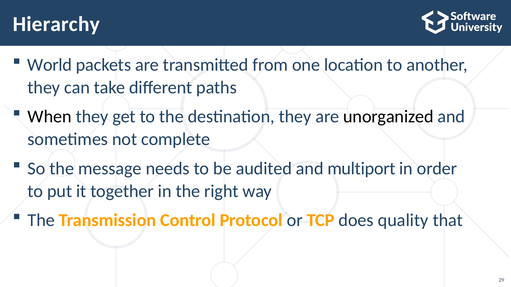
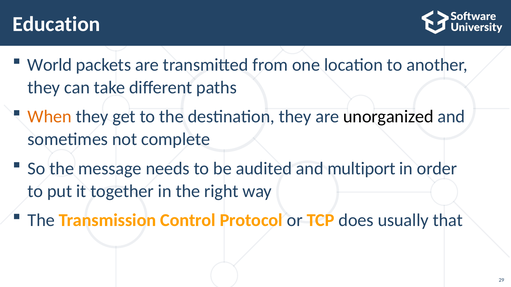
Hierarchy: Hierarchy -> Education (56, 24)
When colour: black -> orange (50, 117)
quality: quality -> usually (403, 221)
